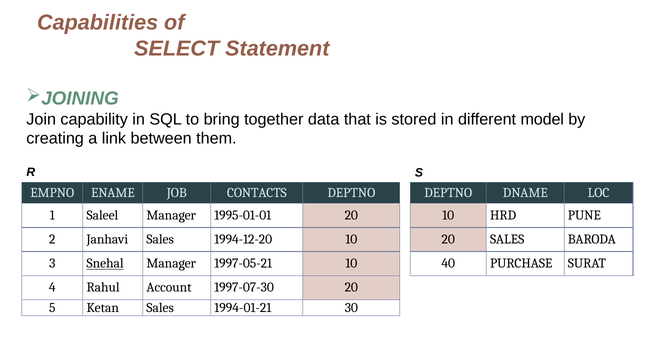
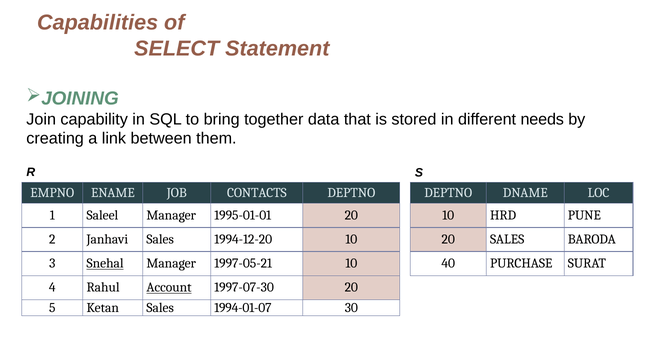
model: model -> needs (542, 119)
Account underline: none -> present (169, 287)
1994-01-21: 1994-01-21 -> 1994-01-07 (243, 308)
